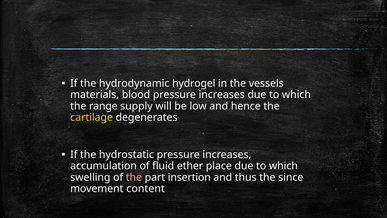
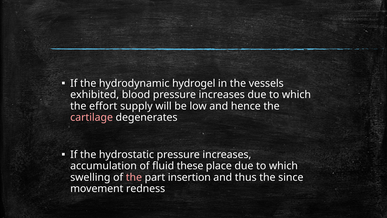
materials: materials -> exhibited (95, 95)
range: range -> effort (103, 106)
cartilage colour: yellow -> pink (92, 117)
ether: ether -> these (190, 166)
content: content -> redness (146, 189)
